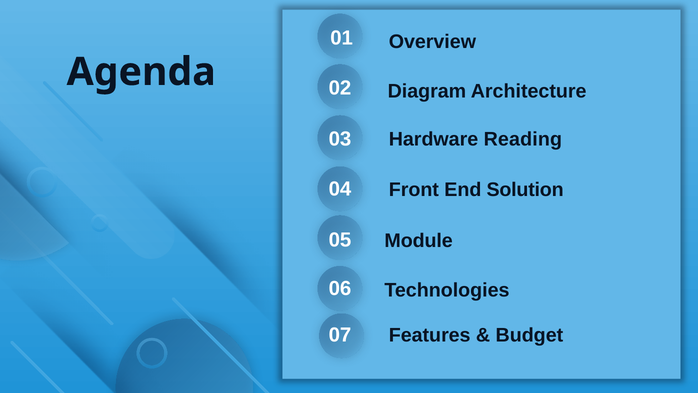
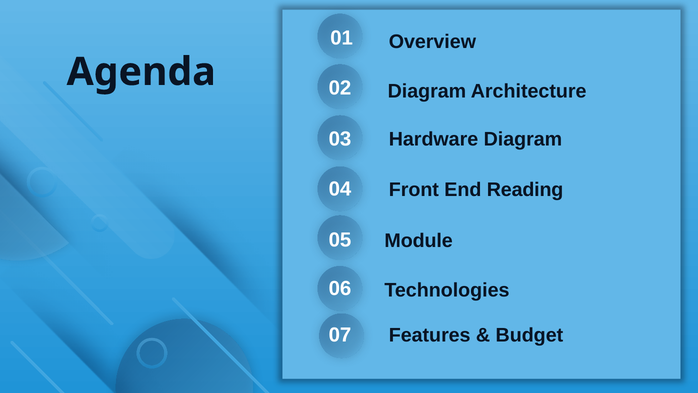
Hardware Reading: Reading -> Diagram (523, 139)
Solution: Solution -> Reading (525, 190)
